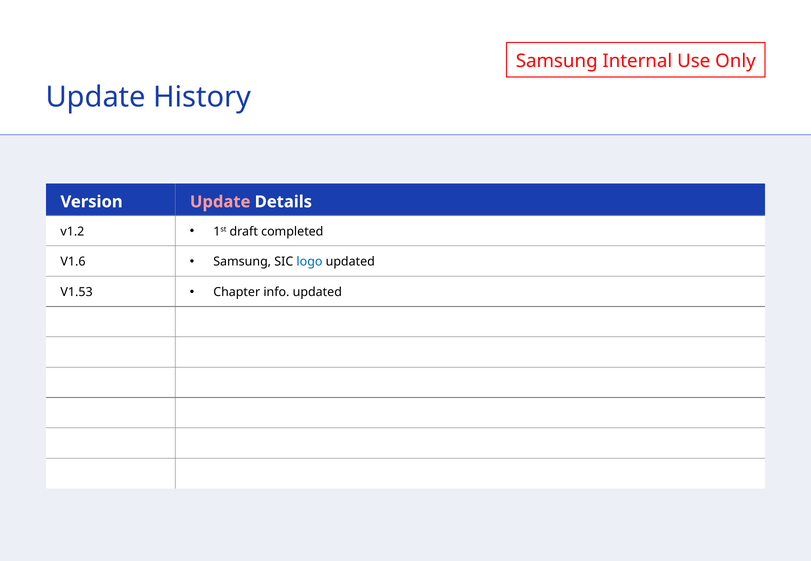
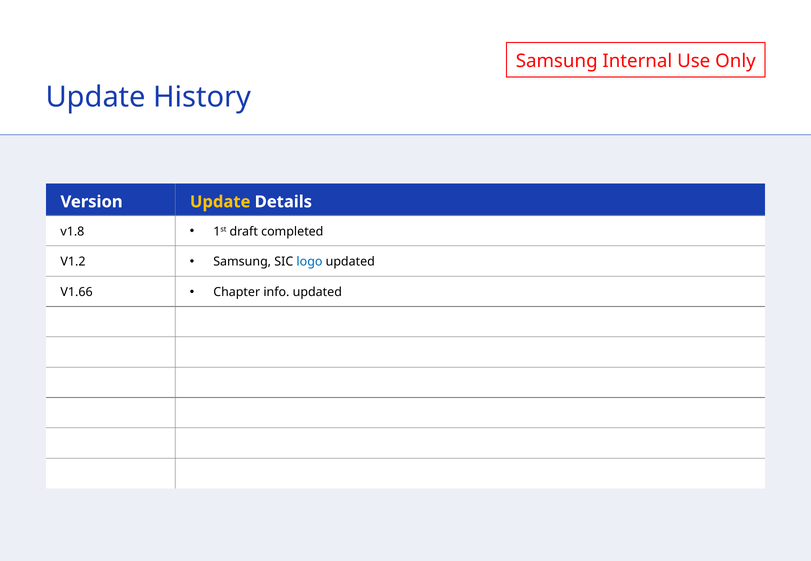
Update colour: pink -> yellow (220, 202)
v1.2: v1.2 -> v1.8 (72, 232)
V1.6: V1.6 -> V1.2 (73, 262)
V1.53: V1.53 -> V1.66 (77, 292)
